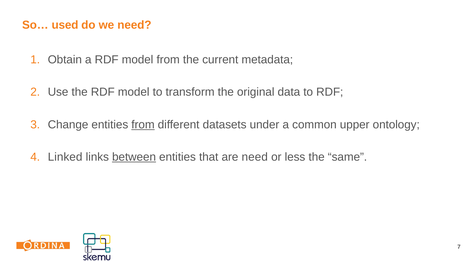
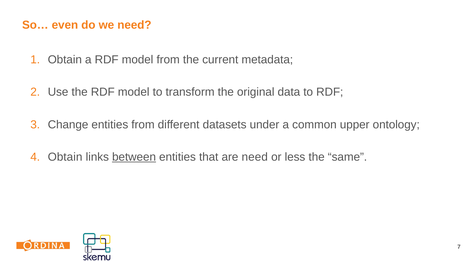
used: used -> even (65, 25)
from underline: present -> none (143, 125)
Linked: Linked -> Obtain (65, 157)
